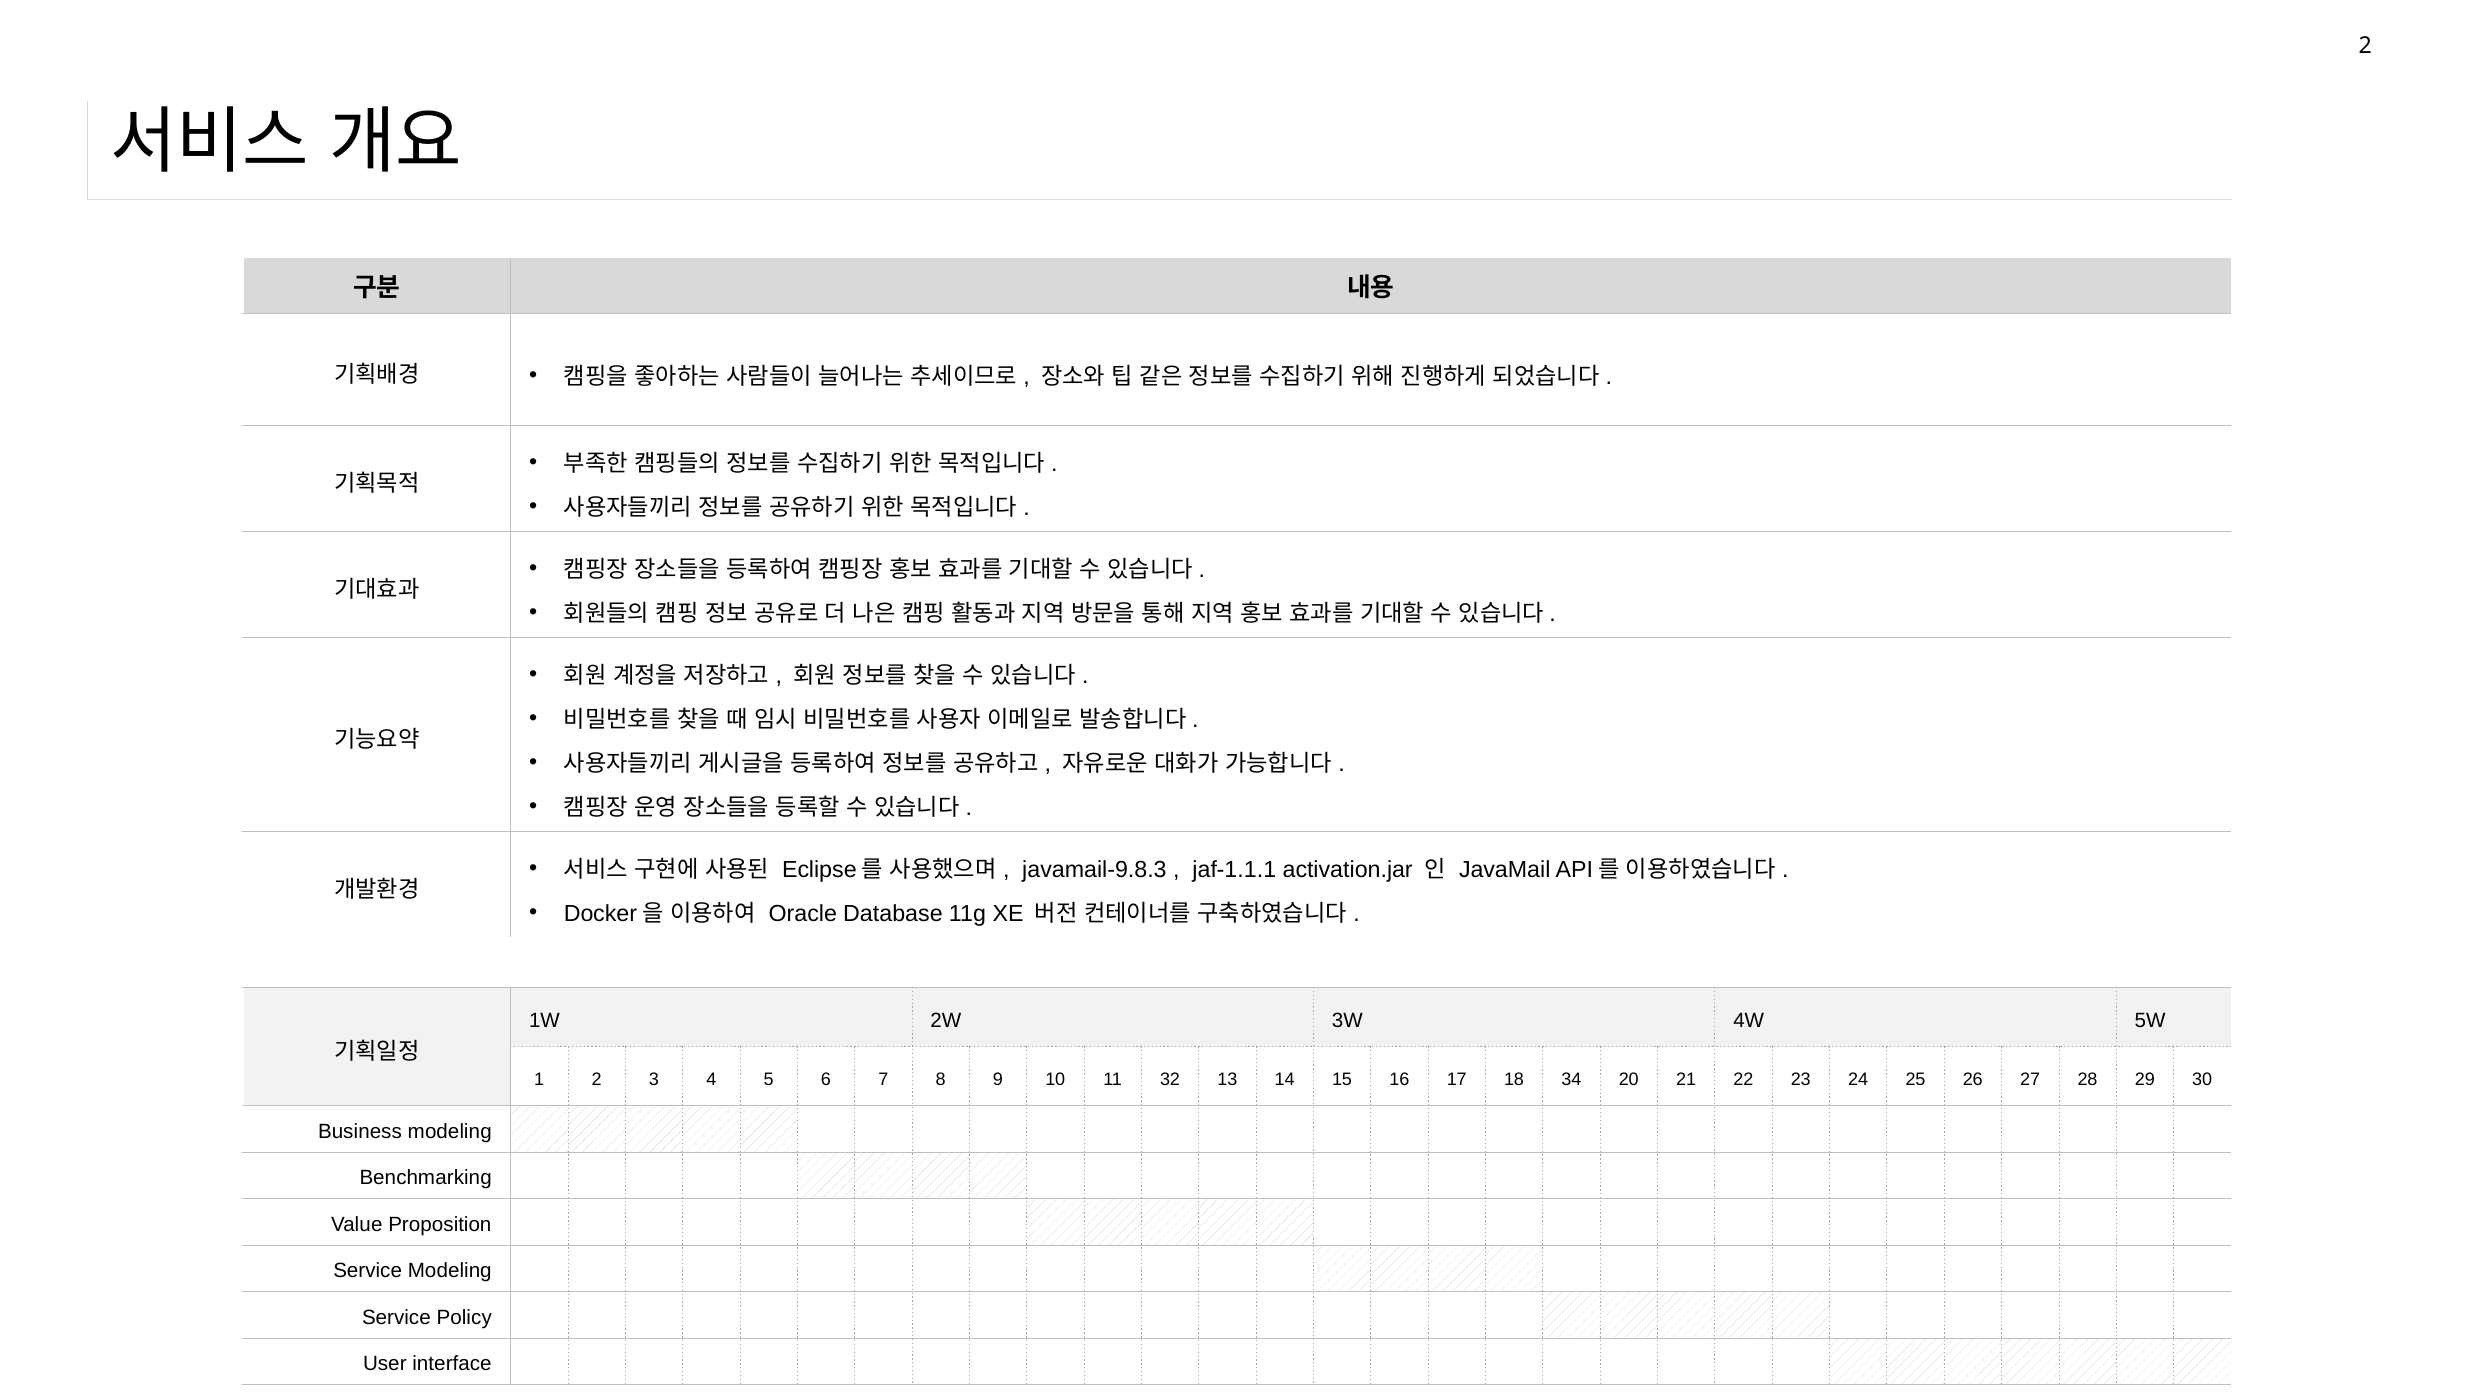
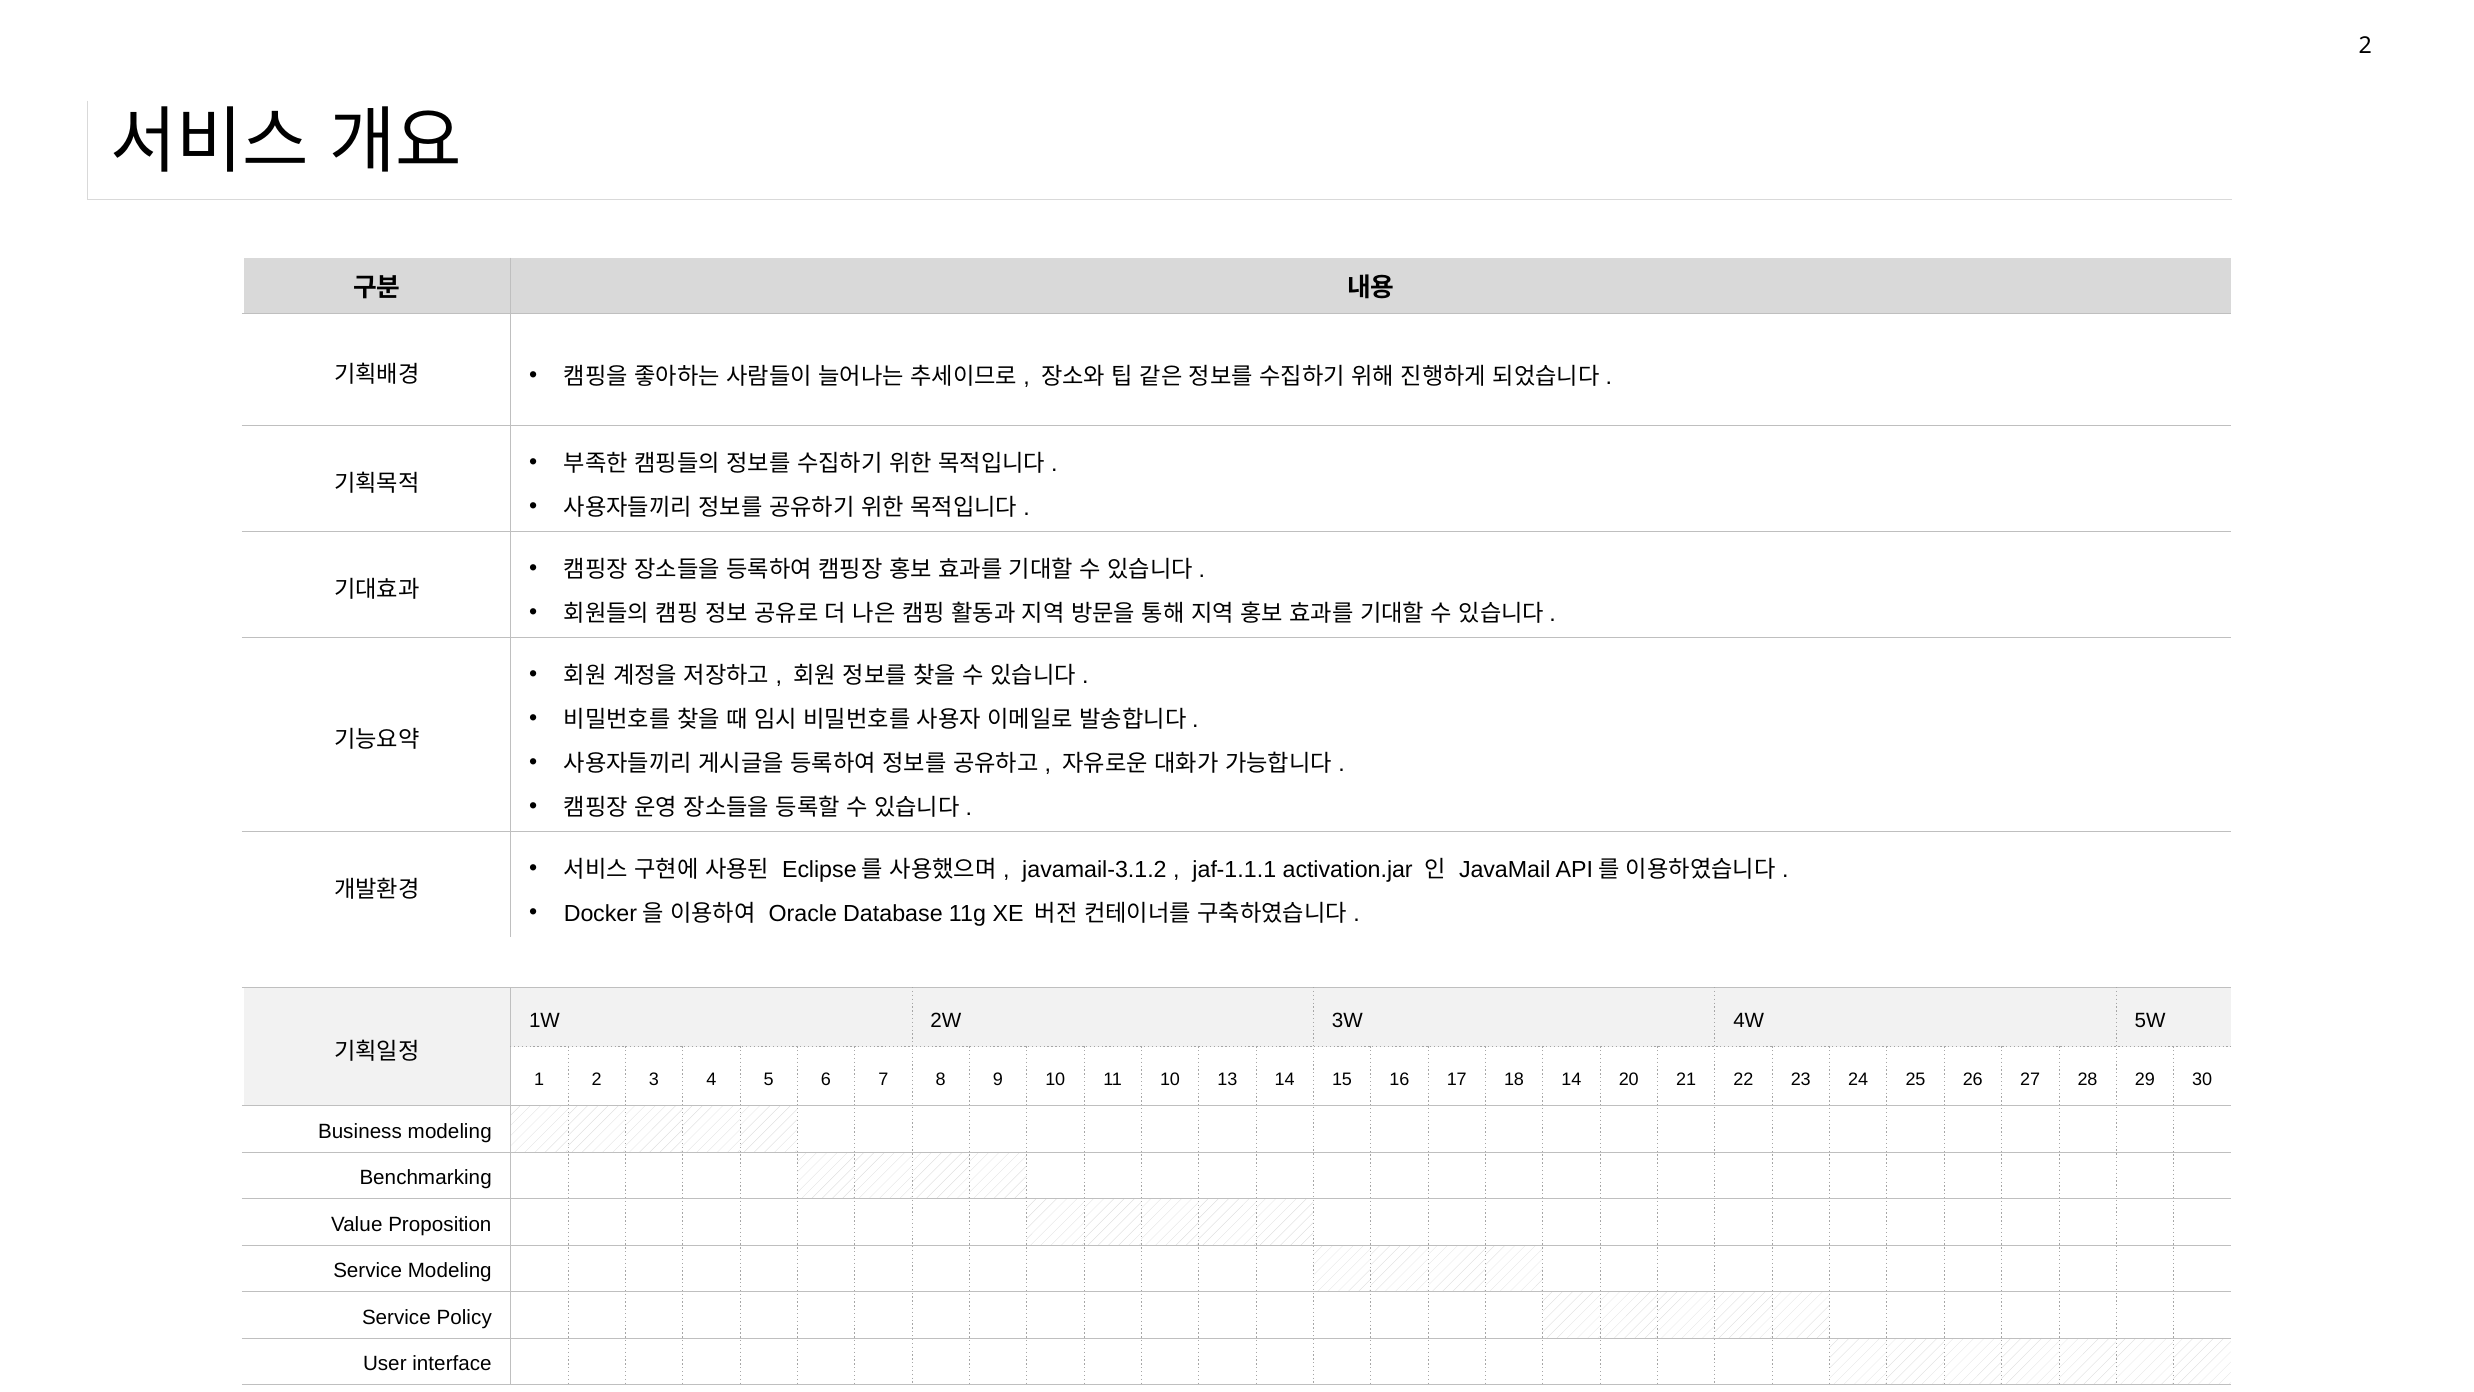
javamail-9.8.3: javamail-9.8.3 -> javamail-3.1.2 (1094, 870)
11 32: 32 -> 10 (1170, 1079)
18 34: 34 -> 14 (1571, 1079)
